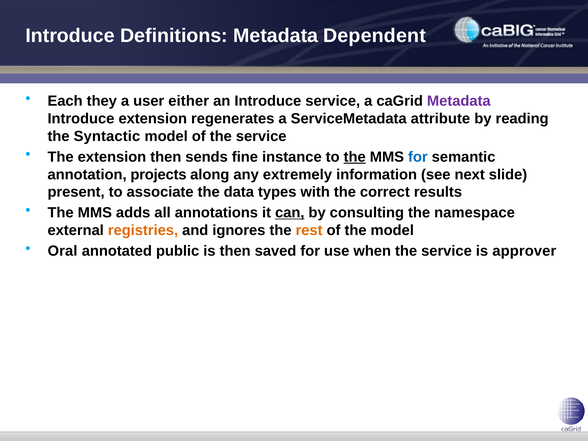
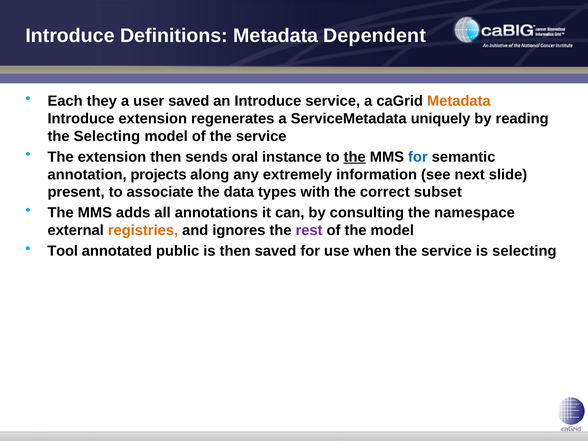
user either: either -> saved (189, 101)
Metadata colour: purple -> orange (459, 101)
attribute: attribute -> uniquely (441, 119)
the Syntactic: Syntactic -> Selecting (107, 136)
fine: fine -> oral (245, 157)
results: results -> subset (438, 192)
can underline: present -> none (290, 213)
rest colour: orange -> purple (309, 230)
Oral: Oral -> Tool (63, 251)
is approver: approver -> selecting (524, 251)
